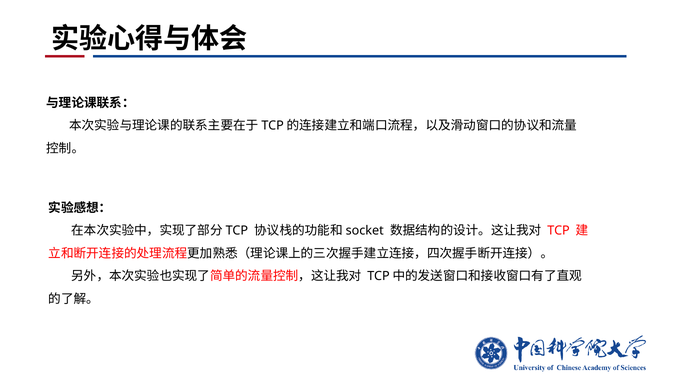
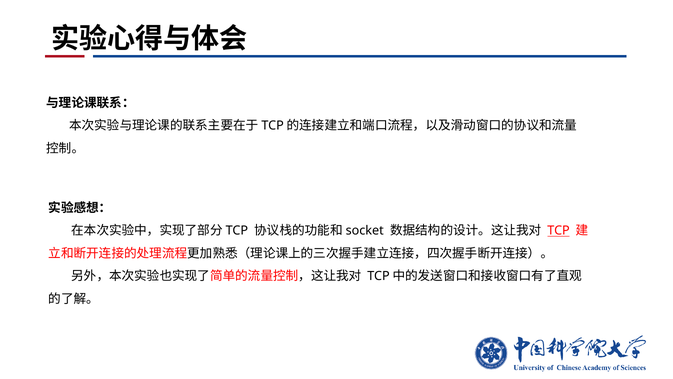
TCP underline: none -> present (559, 231)
